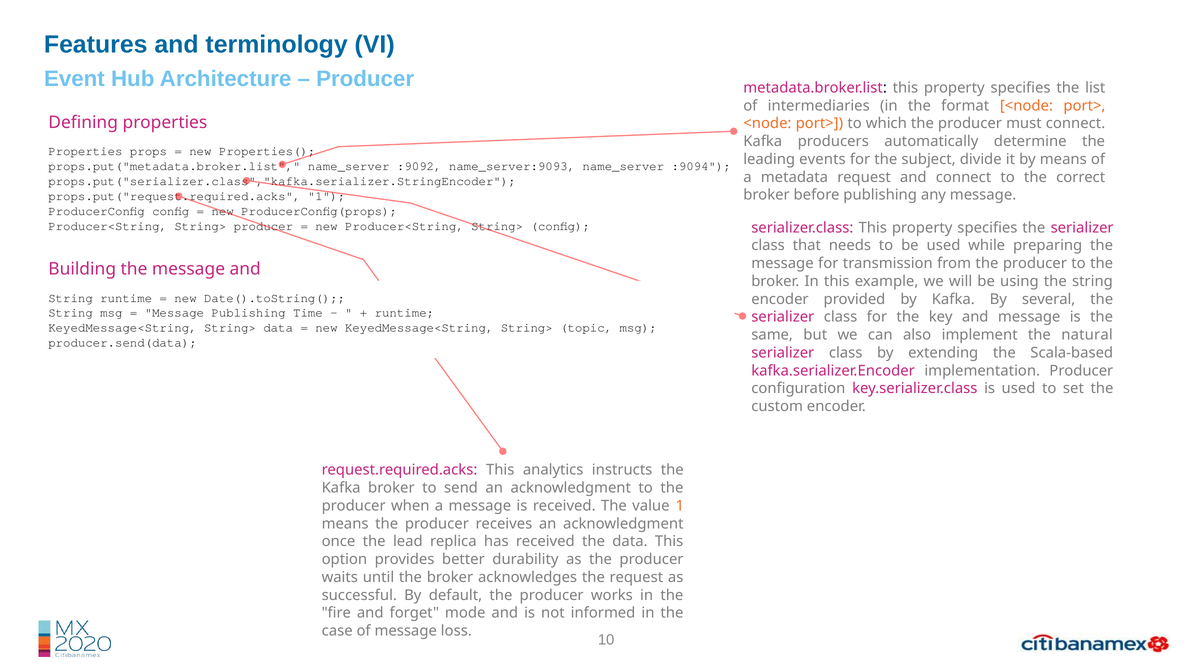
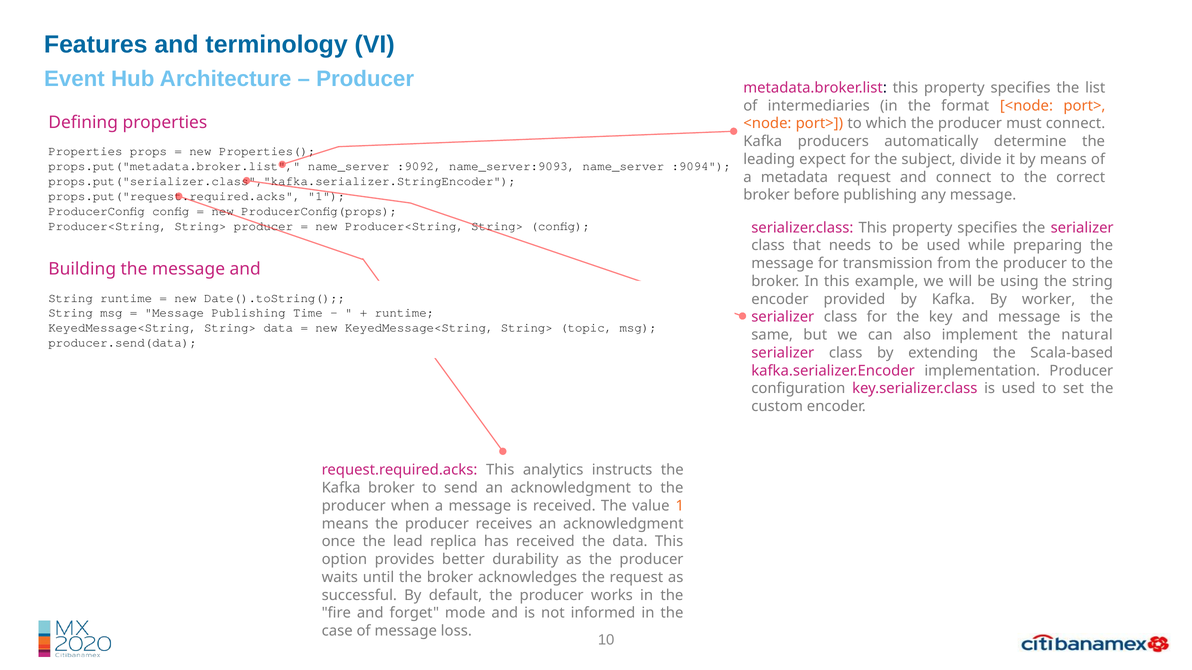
events: events -> expect (823, 159)
several: several -> worker (1049, 299)
